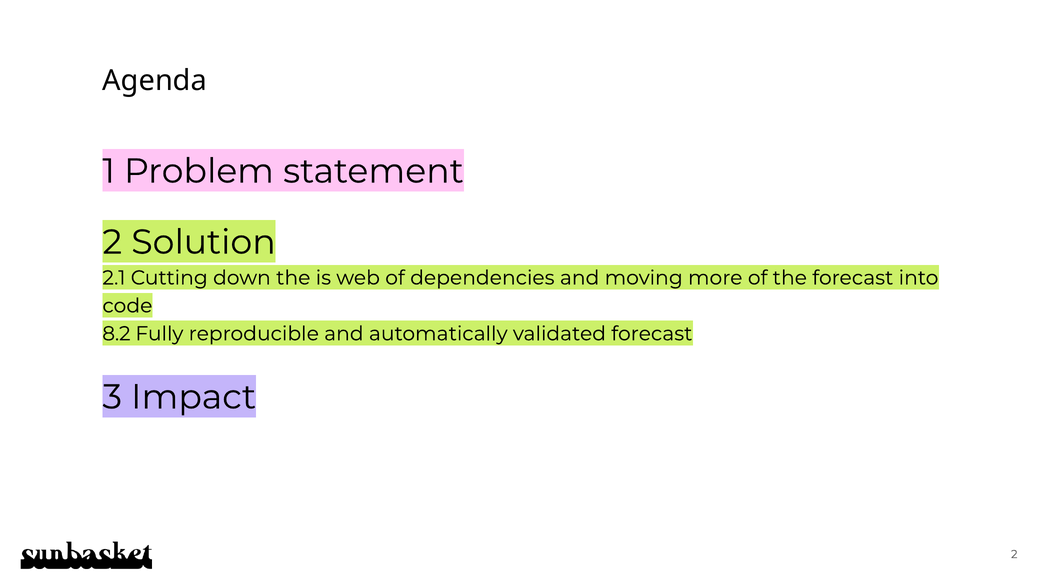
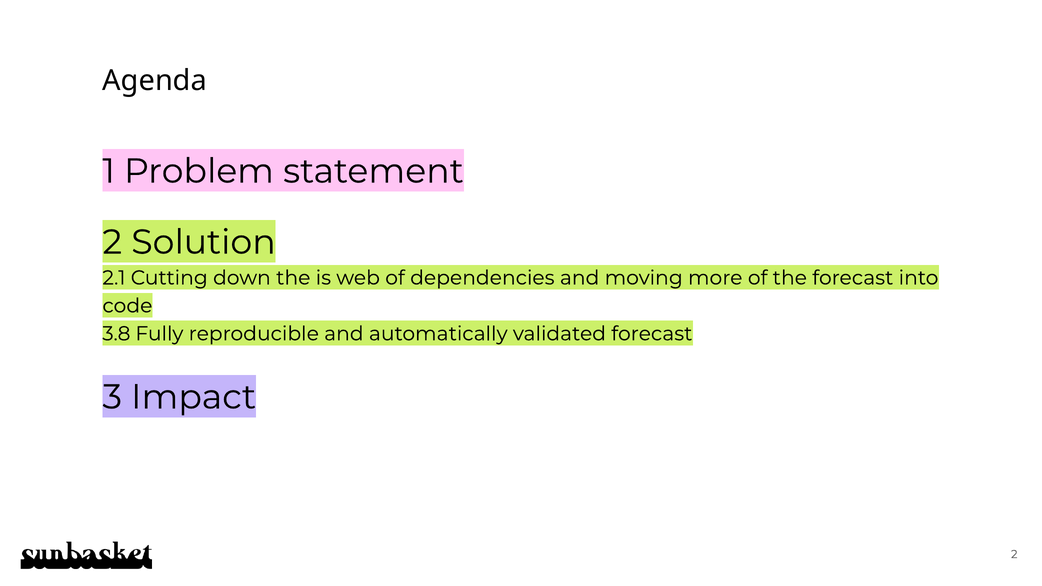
8.2: 8.2 -> 3.8 (116, 334)
